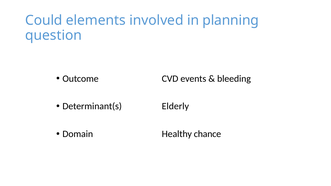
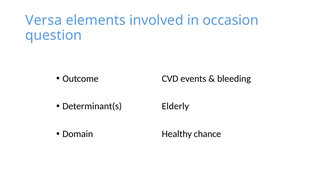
Could: Could -> Versa (44, 20)
planning: planning -> occasion (231, 20)
